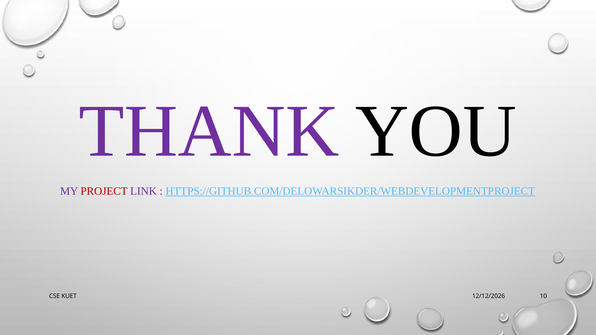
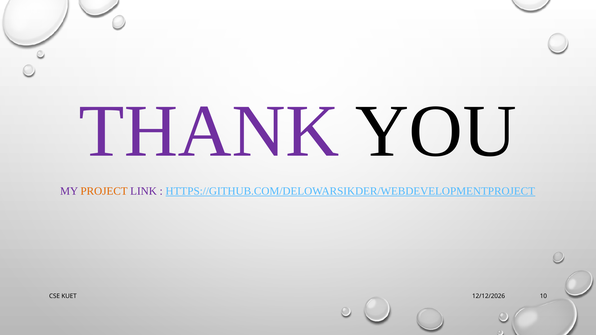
PROJECT colour: red -> orange (104, 191)
